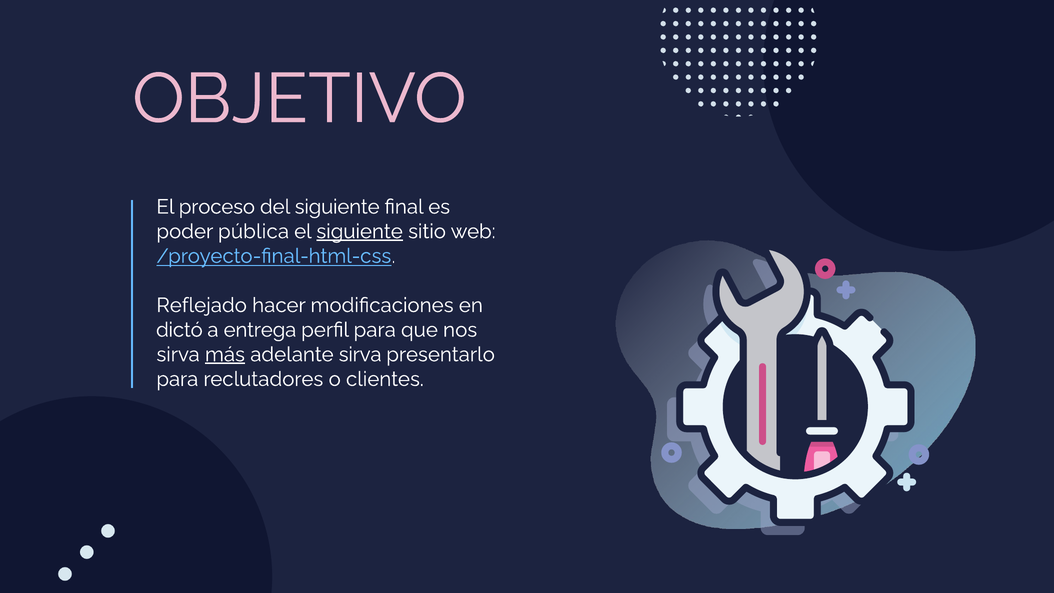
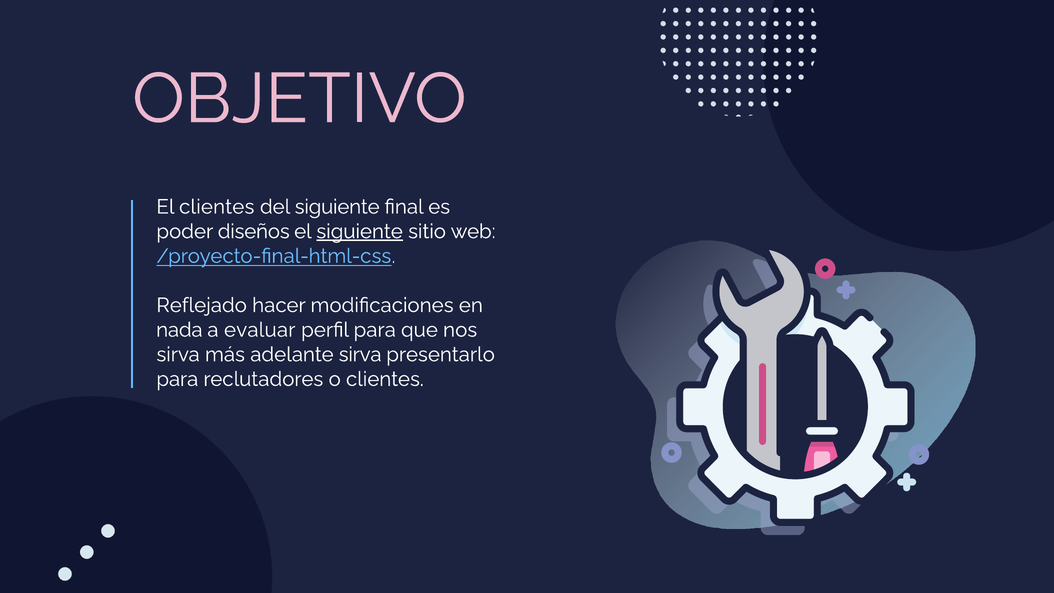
El proceso: proceso -> clientes (217, 207)
pública: pública -> diseños (254, 231)
dictó: dictó -> nada (179, 330)
entrega: entrega -> evaluar (260, 330)
más underline: present -> none (225, 354)
